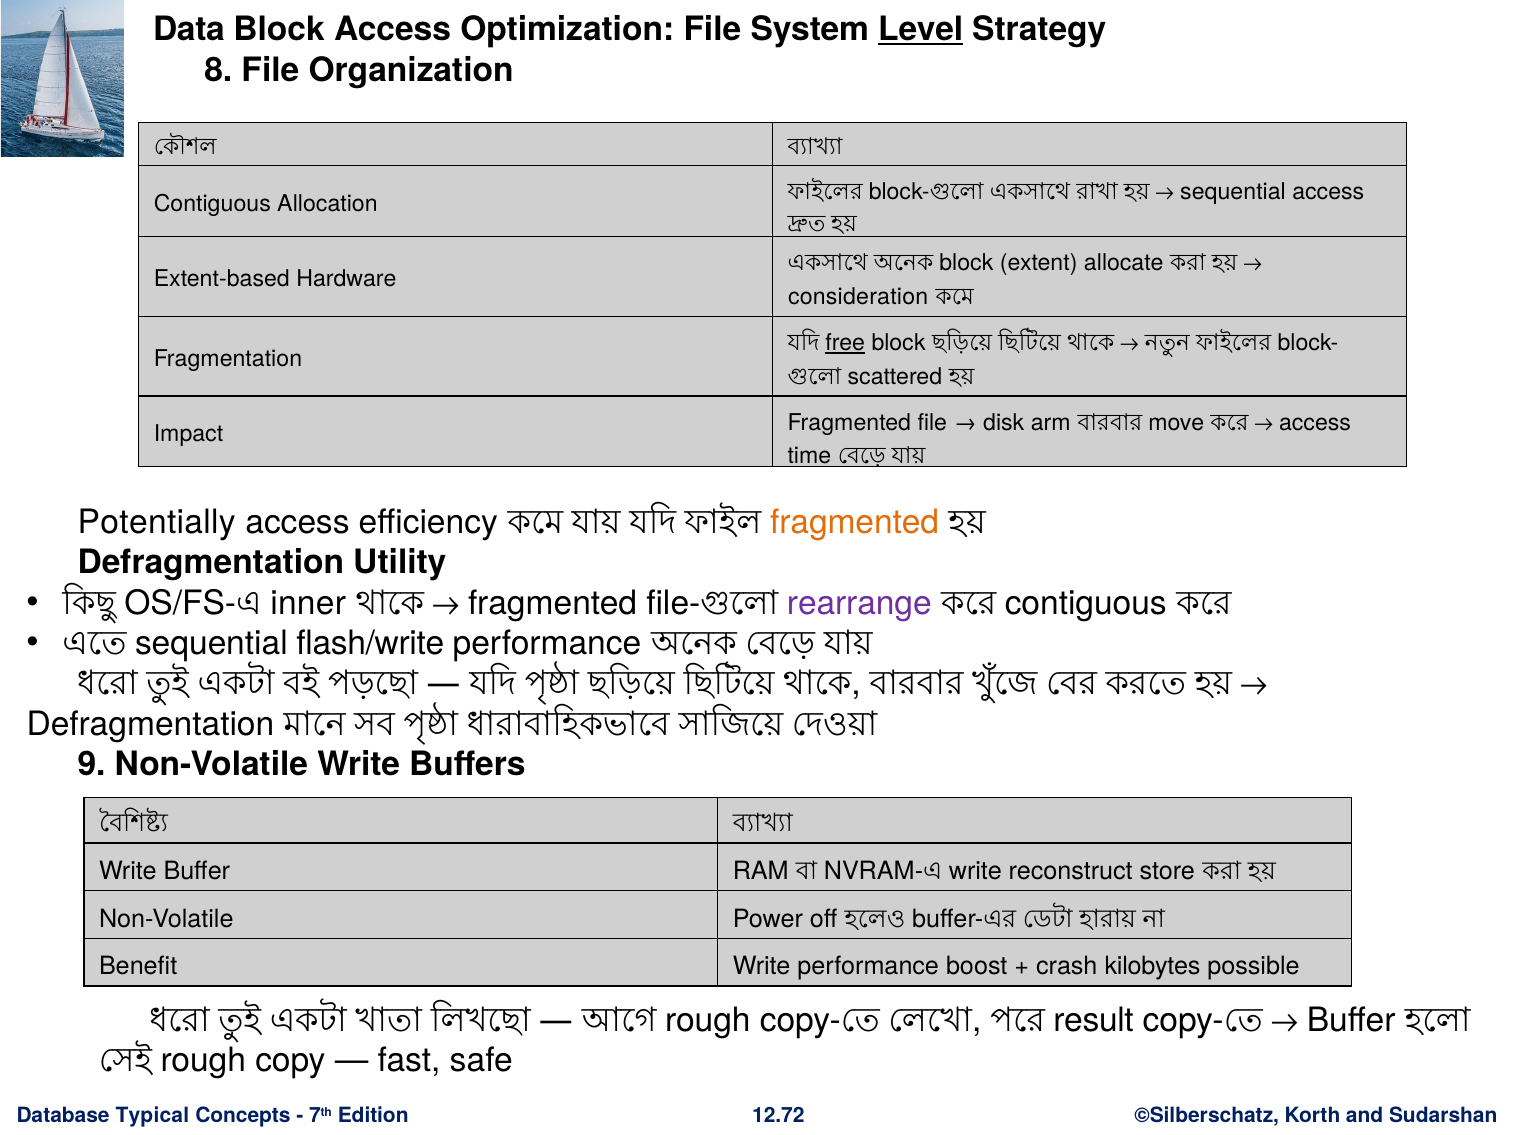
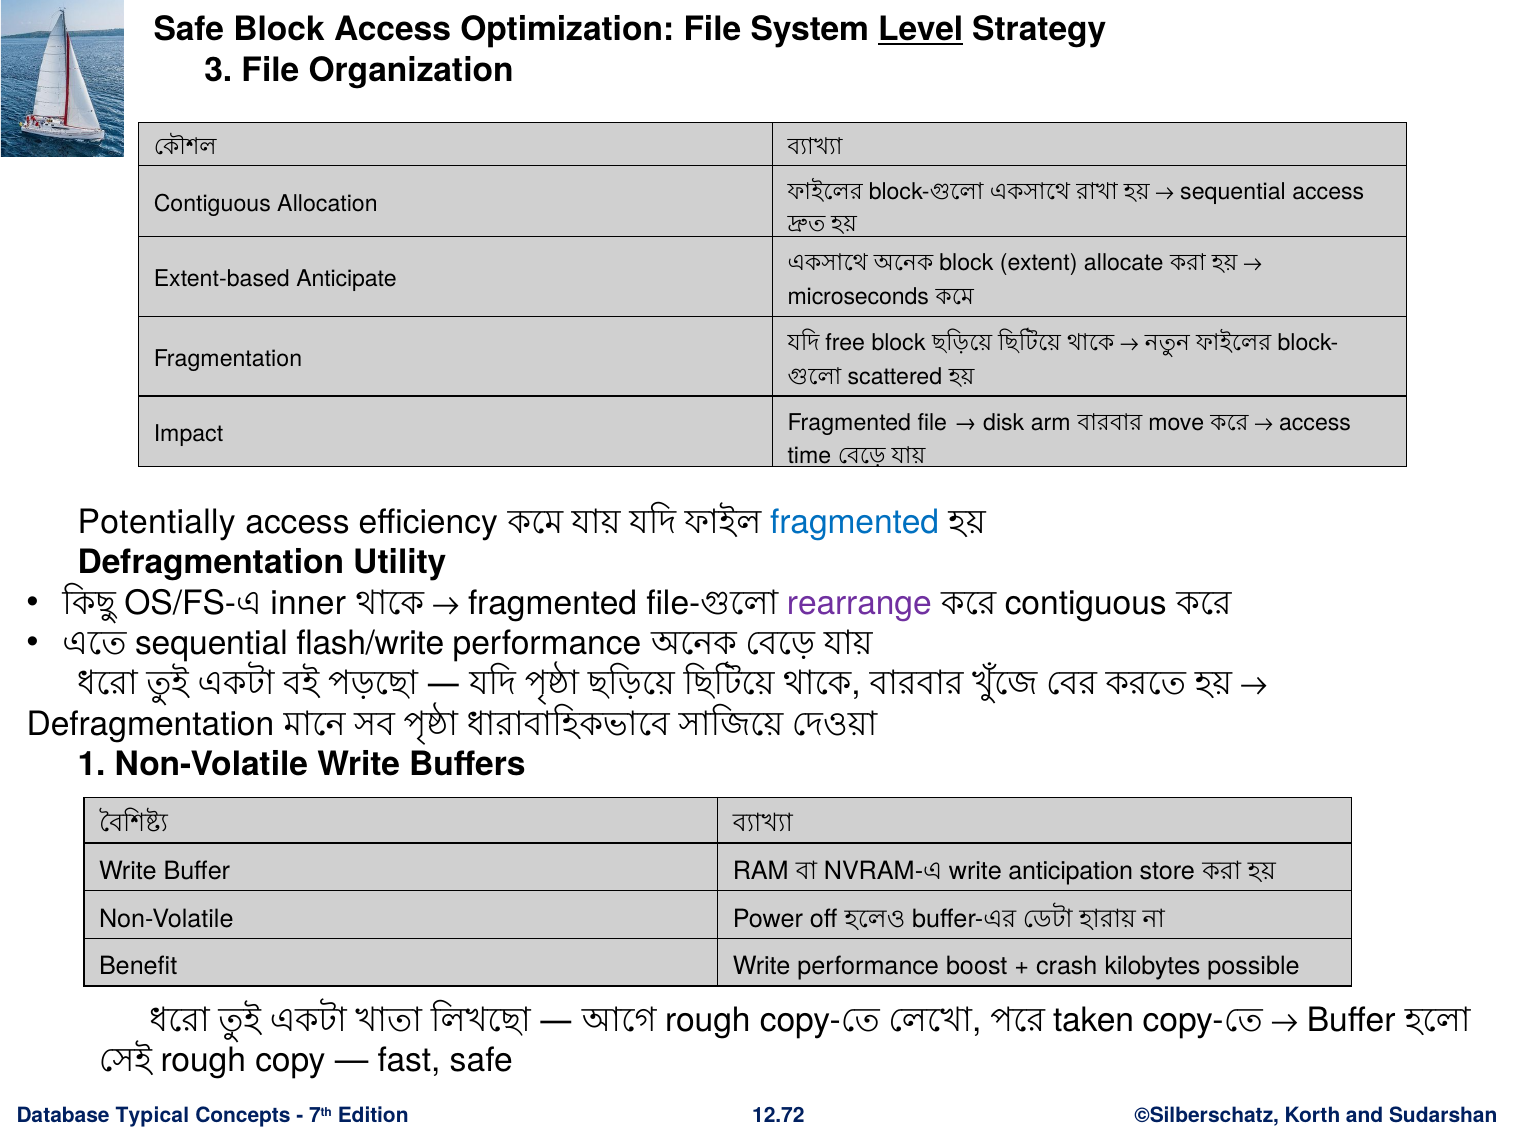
Data: Data -> Safe (189, 30)
8: 8 -> 3 (218, 70)
Hardware: Hardware -> Anticipate (347, 279)
consideration: consideration -> microseconds (858, 297)
free underline: present -> none (845, 343)
fragmented colour: orange -> blue (855, 522)
9: 9 -> 1 (92, 764)
reconstruct: reconstruct -> anticipation (1071, 871)
result: result -> taken (1094, 1020)
